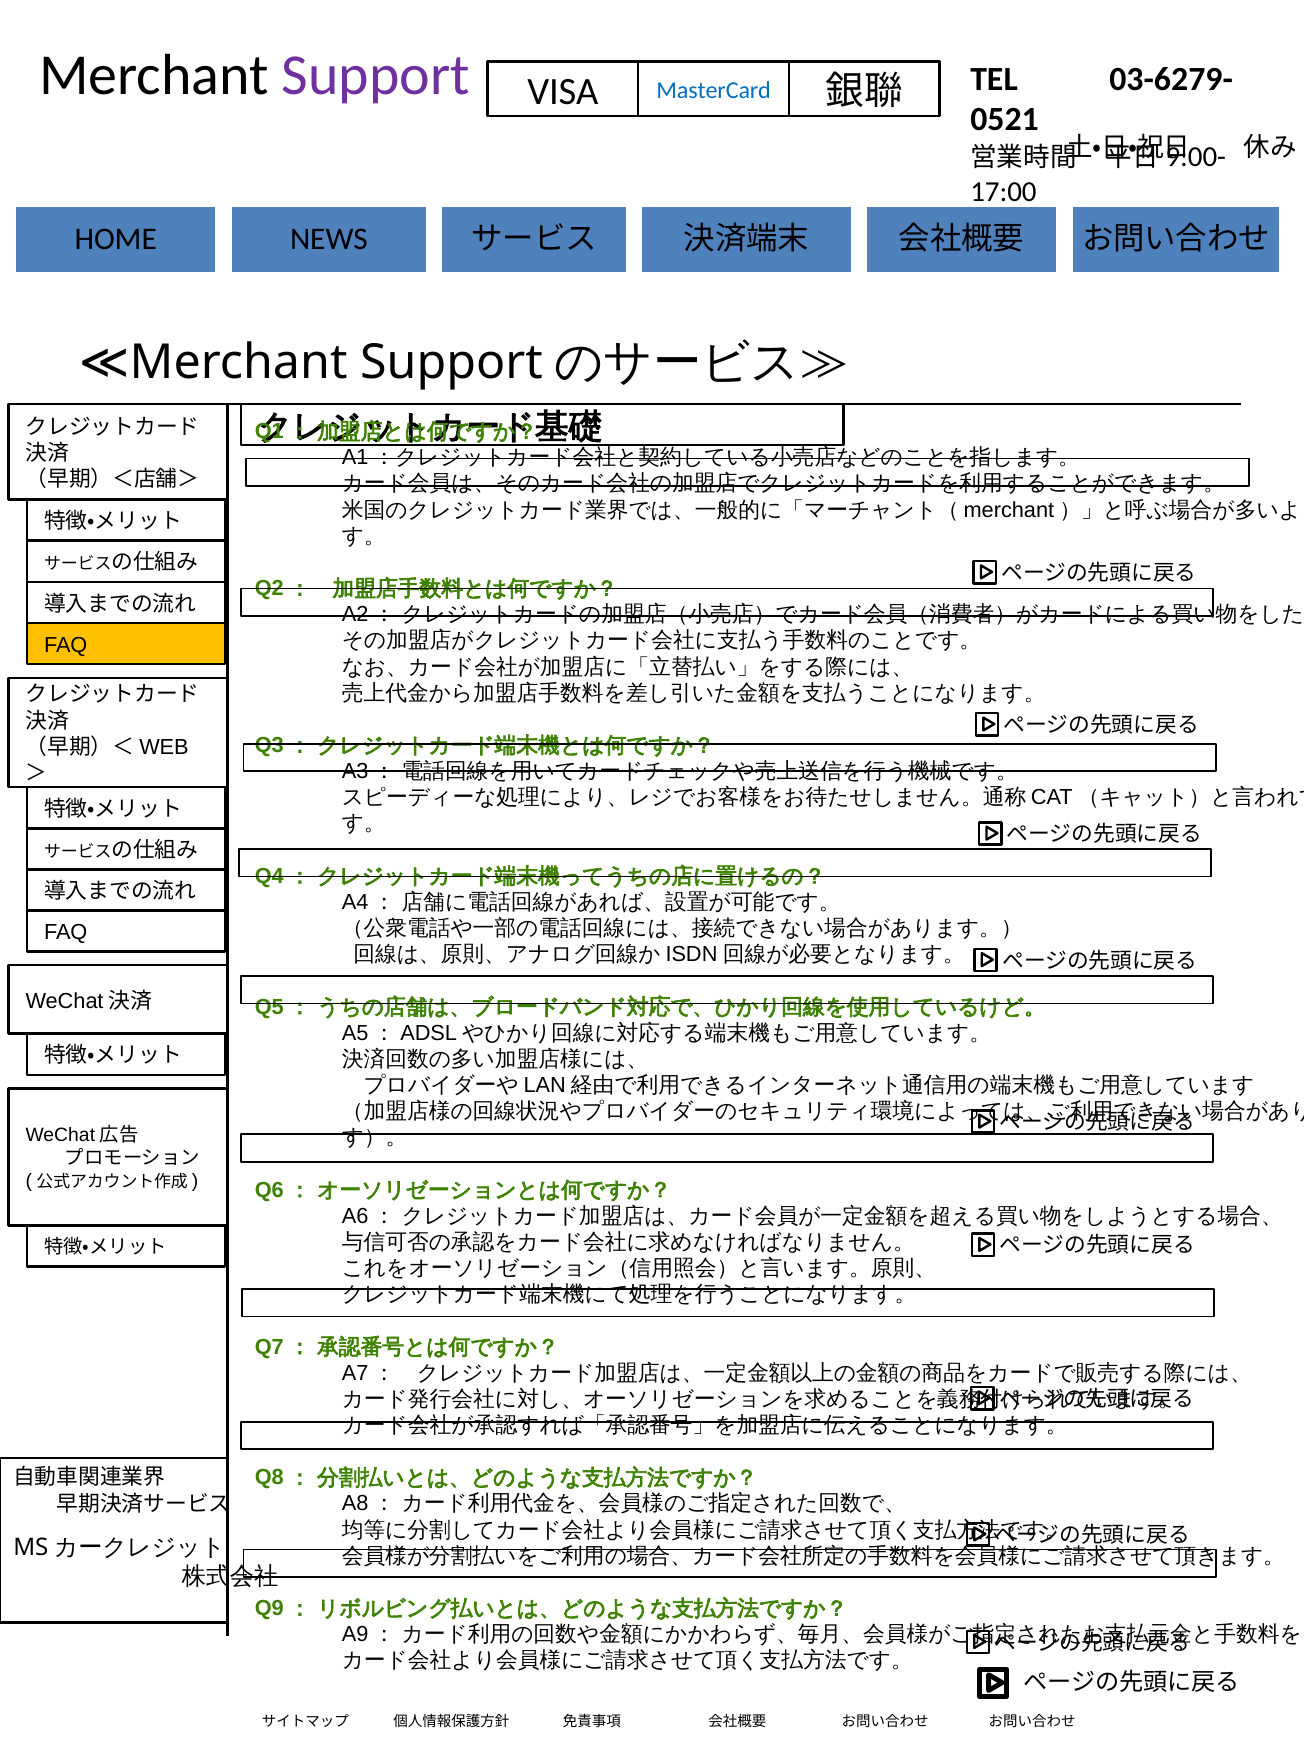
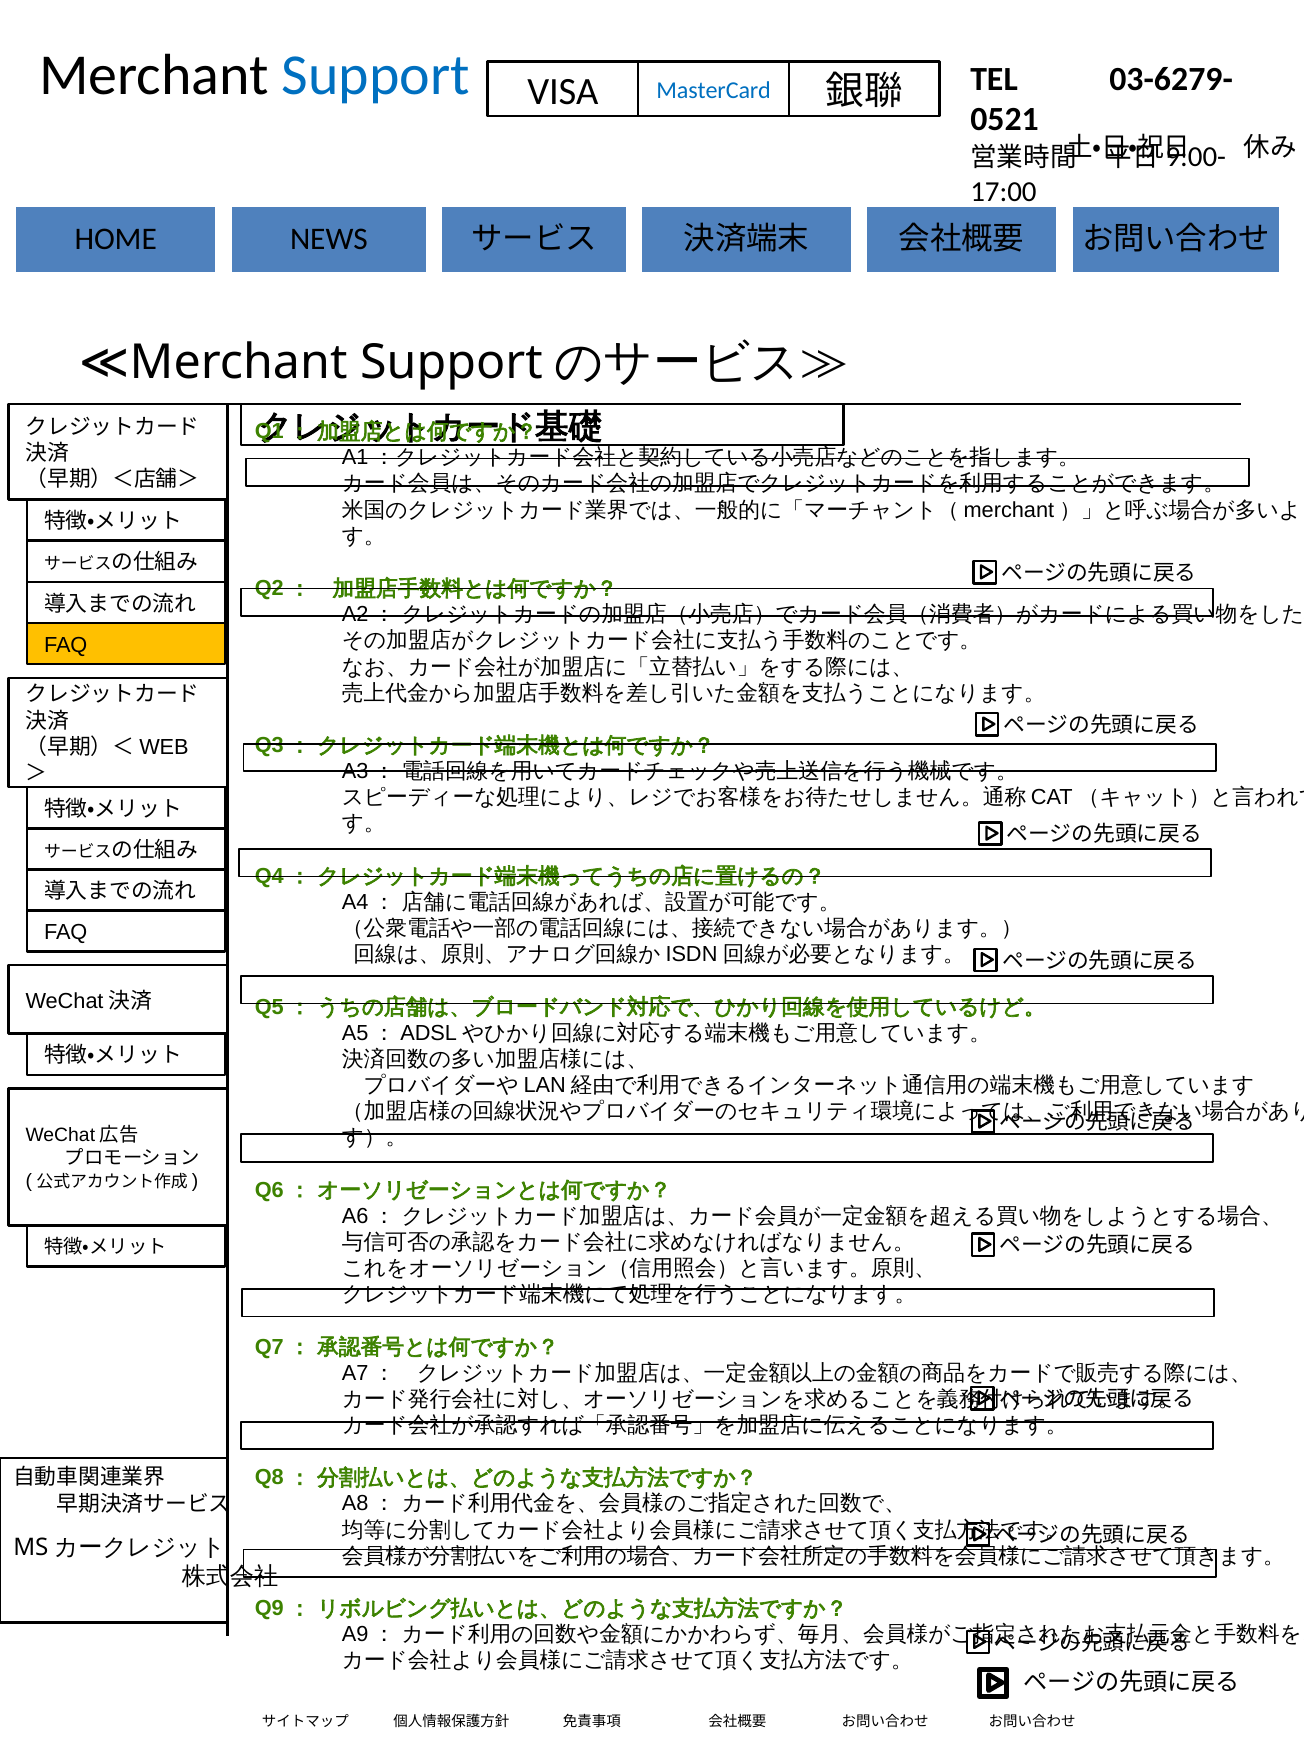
Support colour: purple -> blue (376, 76)
